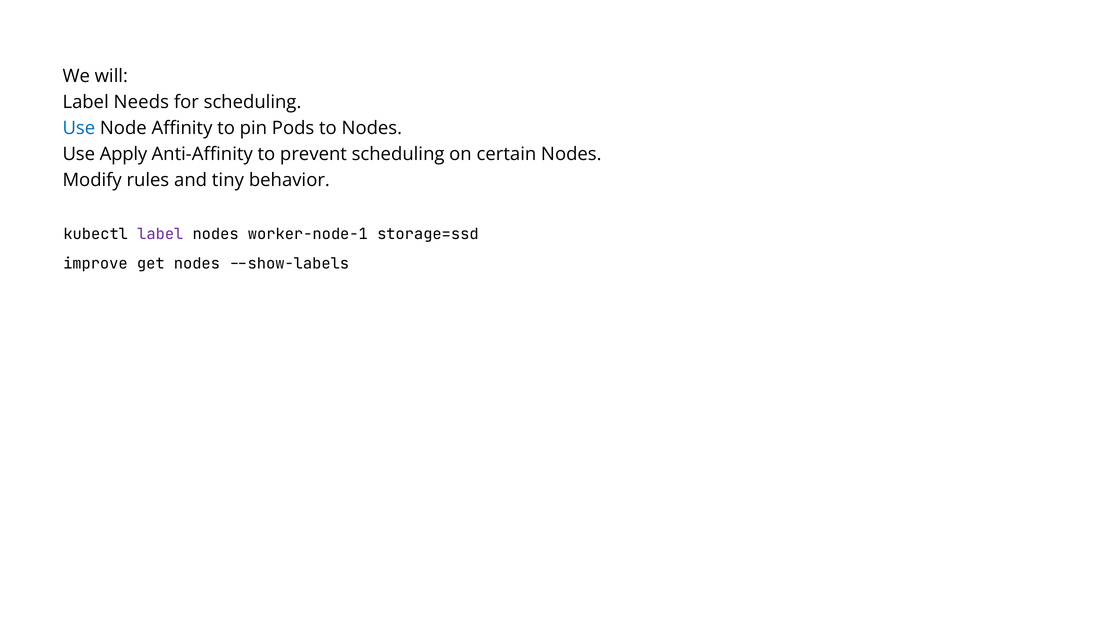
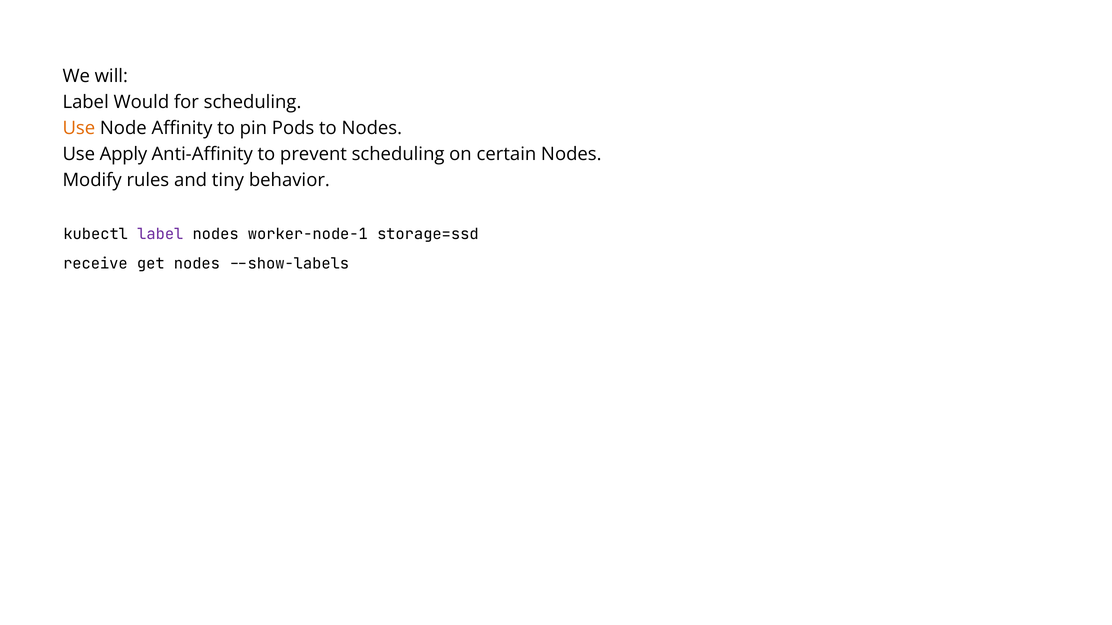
Needs: Needs -> Would (141, 102)
Use colour: blue -> orange (79, 128)
improve: improve -> receive (95, 264)
